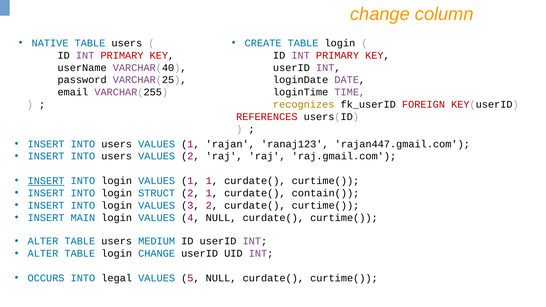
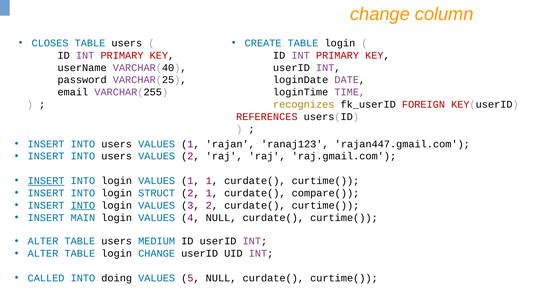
NATIVE: NATIVE -> CLOSES (50, 43)
contain(: contain( -> compare( (326, 193)
INTO underline: none -> present (83, 205)
OCCURS: OCCURS -> CALLED (46, 278)
legal: legal -> doing (117, 278)
